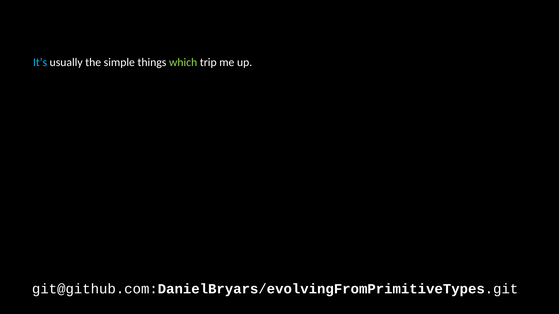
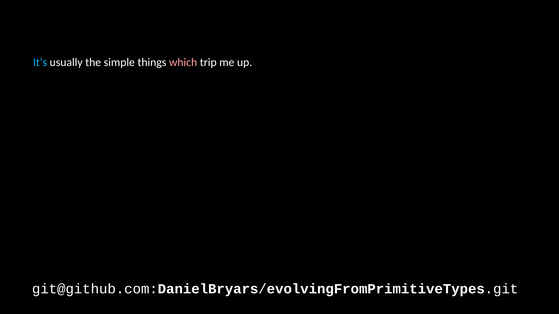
which colour: light green -> pink (183, 63)
